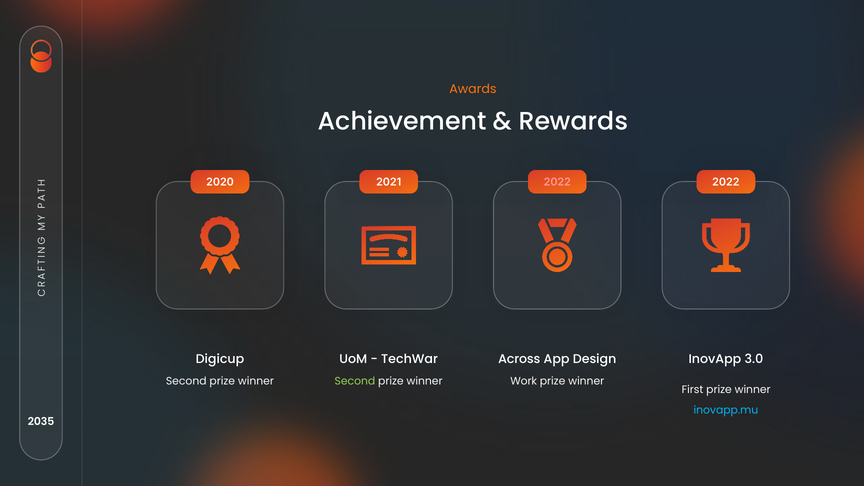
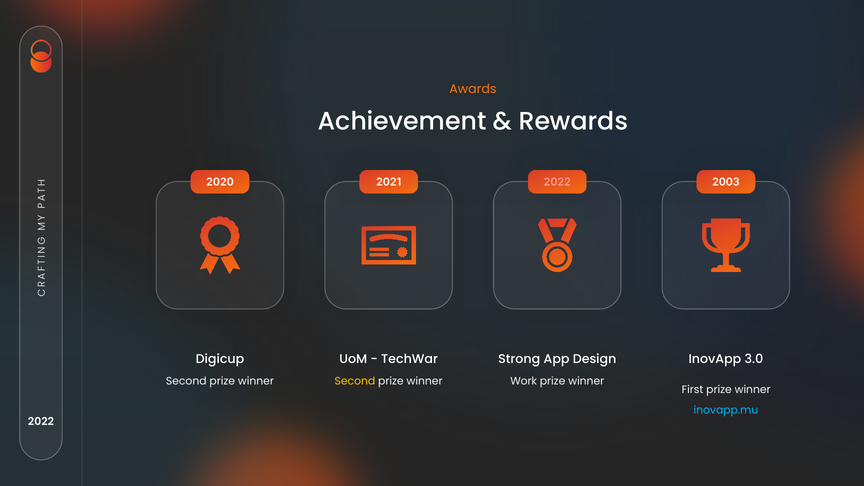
2022: 2022 -> 2003 (726, 182)
Across: Across -> Strong (519, 359)
Second colour: light green -> yellow (355, 381)
2035: 2035 -> 2022 (41, 422)
